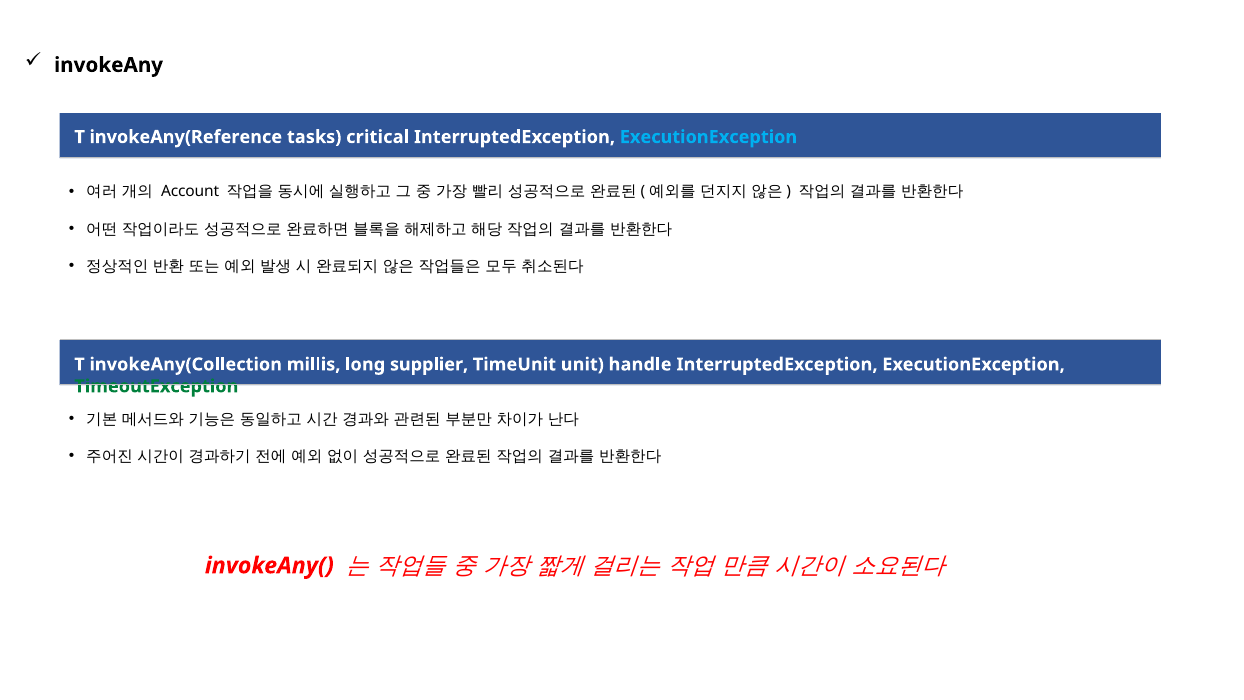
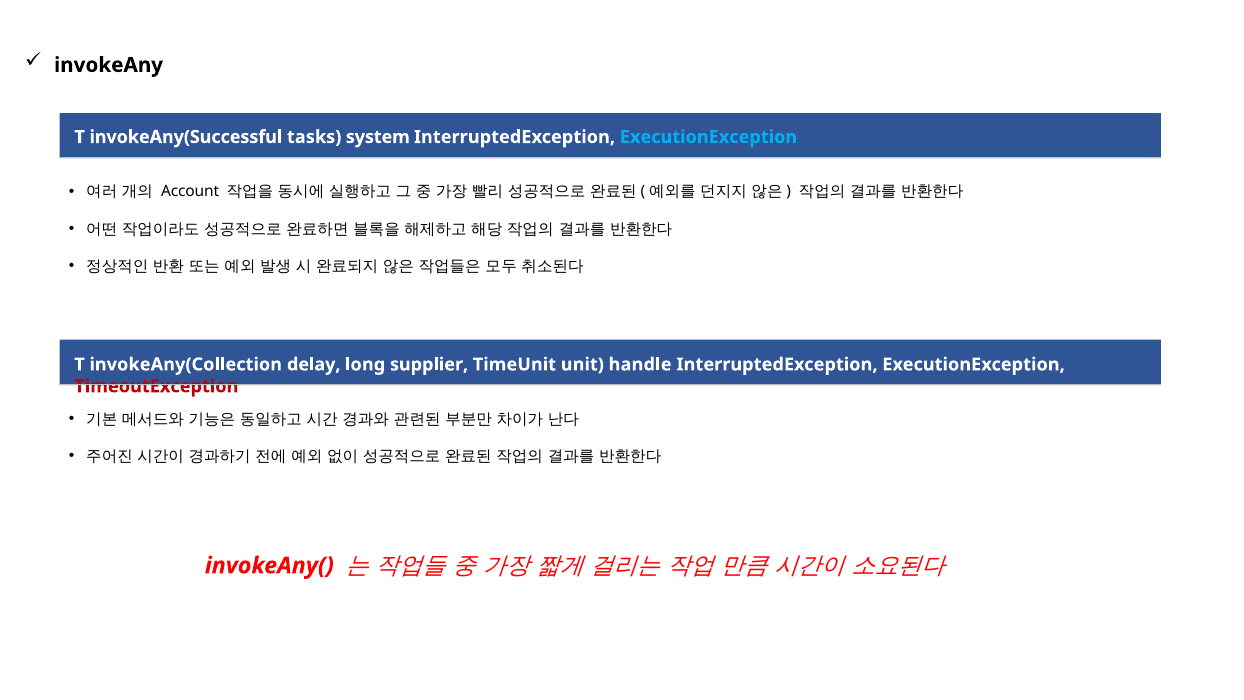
invokeAny(Reference: invokeAny(Reference -> invokeAny(Successful (186, 137)
critical: critical -> system (378, 137)
millis: millis -> delay (314, 364)
TimeoutException colour: green -> red (156, 386)
